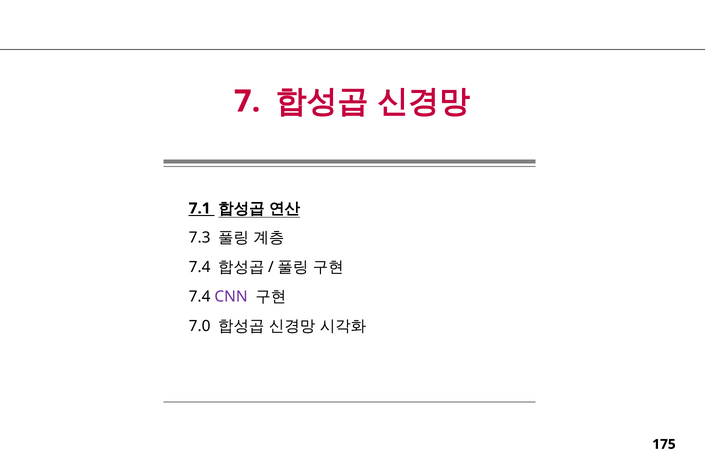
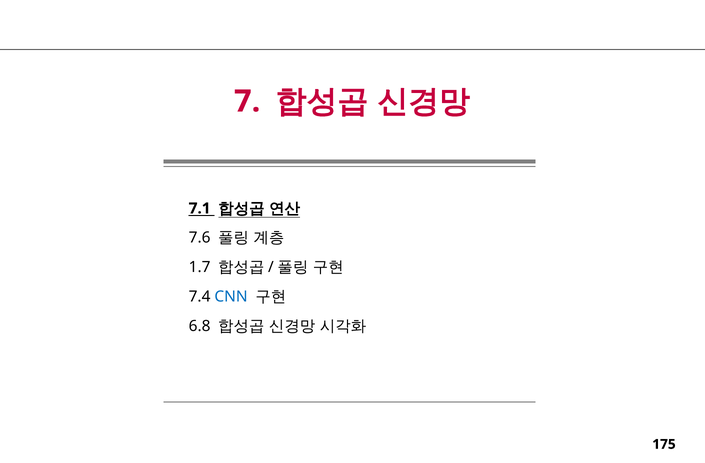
7.3: 7.3 -> 7.6 (200, 238)
7.4: 7.4 -> 1.7 (200, 267)
CNN colour: purple -> blue (231, 297)
7.0: 7.0 -> 6.8 (200, 326)
